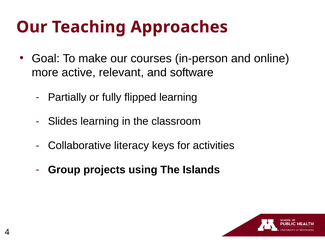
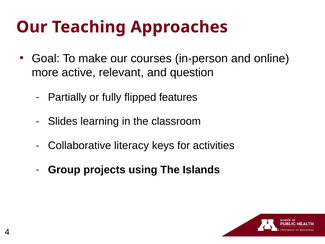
software: software -> question (192, 73)
flipped learning: learning -> features (178, 97)
